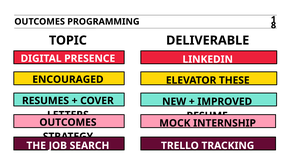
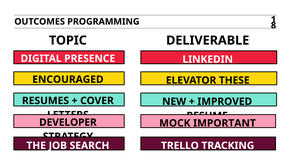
OUTCOMES: OUTCOMES -> DEVELOPER (68, 123)
INTERNSHIP: INTERNSHIP -> IMPORTANT (224, 123)
